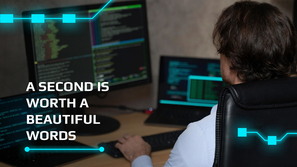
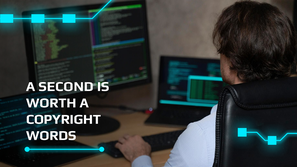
BEAUTIFUL: BEAUTIFUL -> COPYRIGHT (64, 119)
